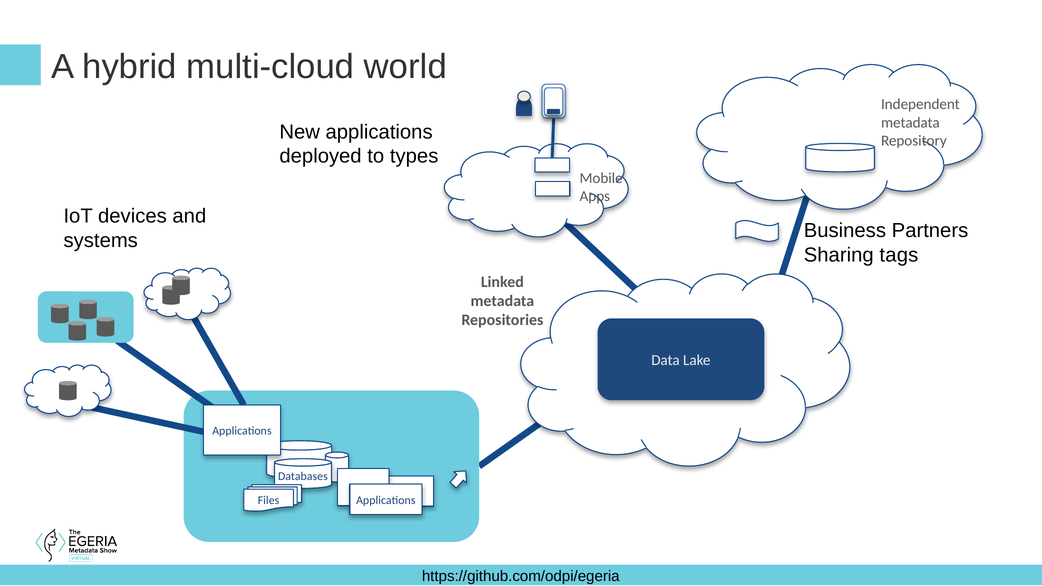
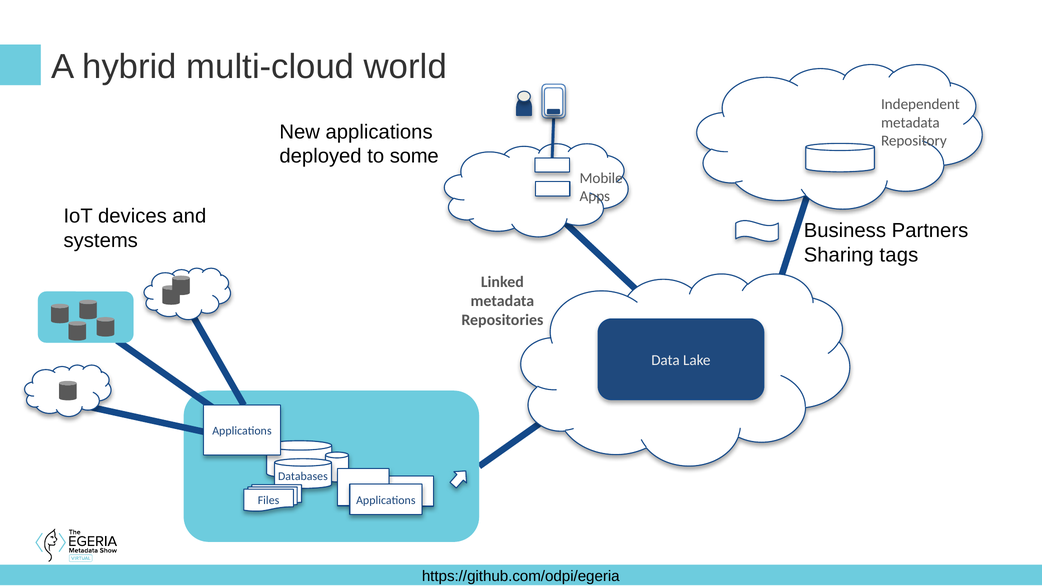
types: types -> some (414, 156)
